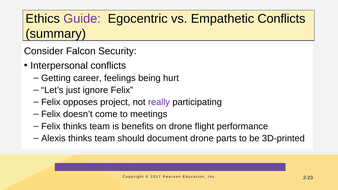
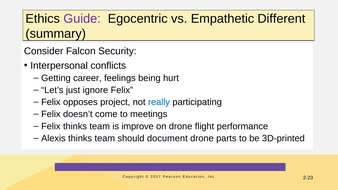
Empathetic Conflicts: Conflicts -> Different (281, 19)
really colour: purple -> blue (159, 102)
benefits: benefits -> improve (138, 126)
